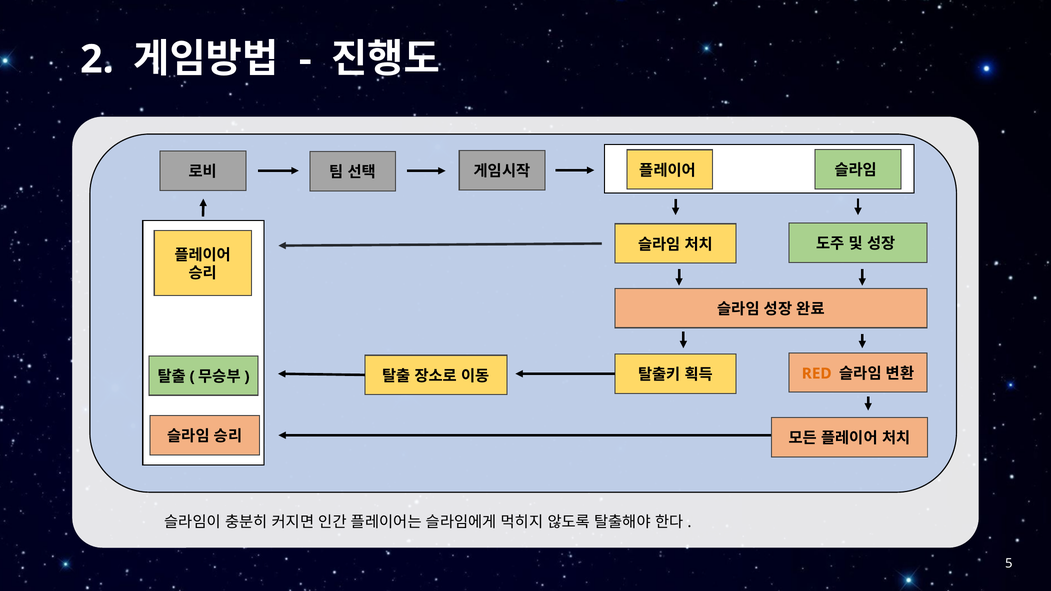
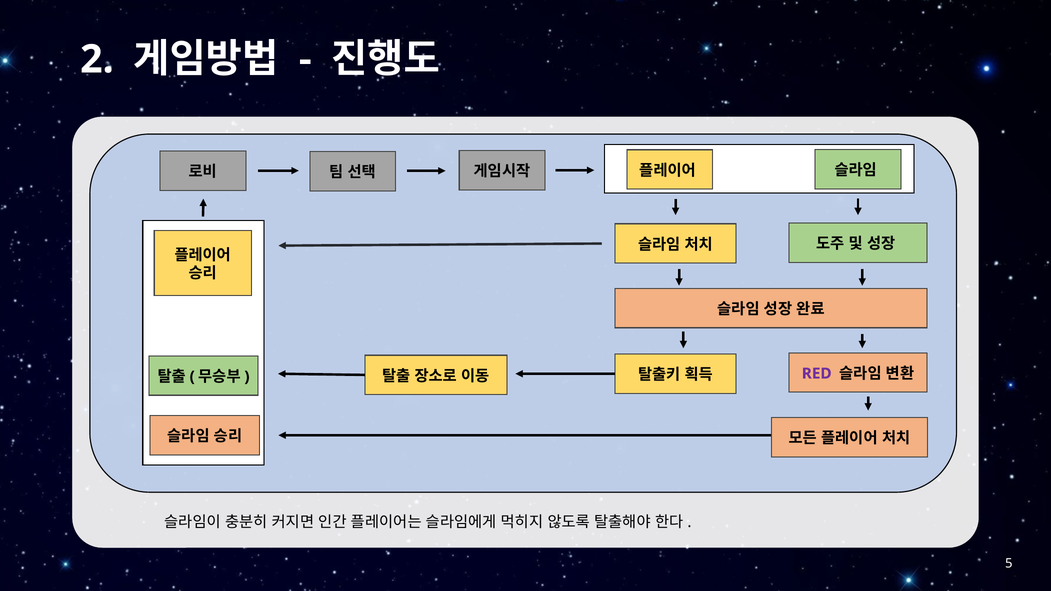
RED colour: orange -> purple (817, 374)
